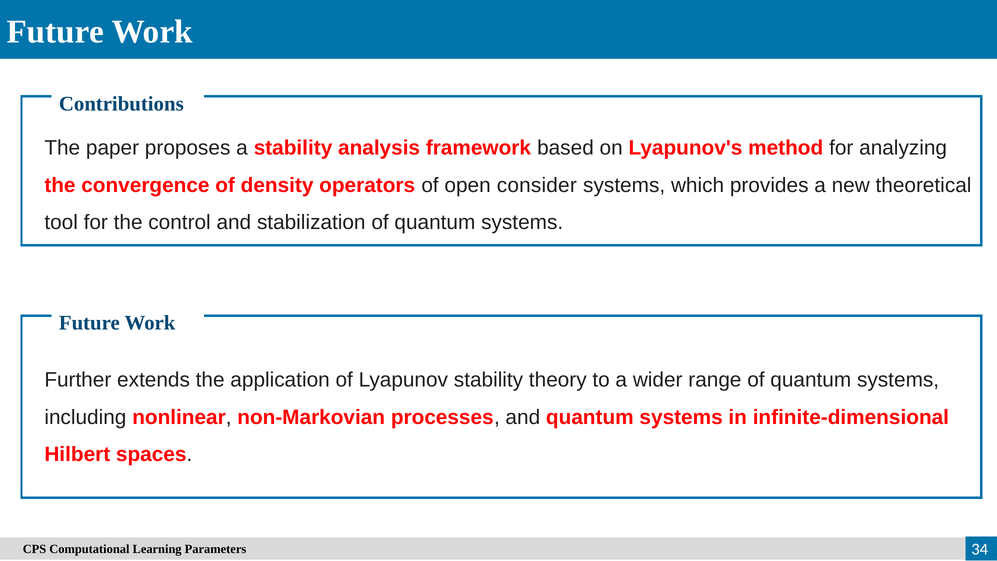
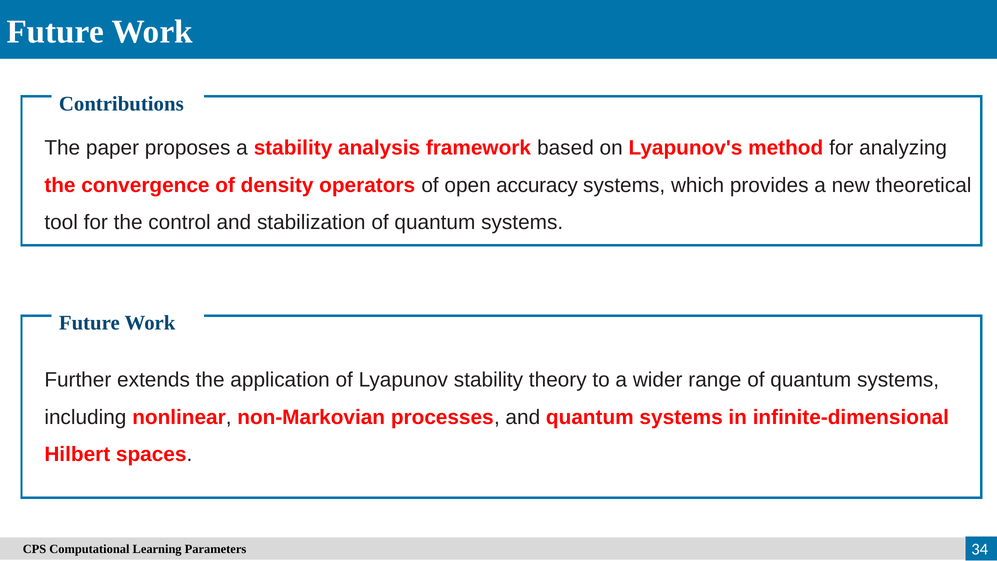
consider: consider -> accuracy (537, 185)
